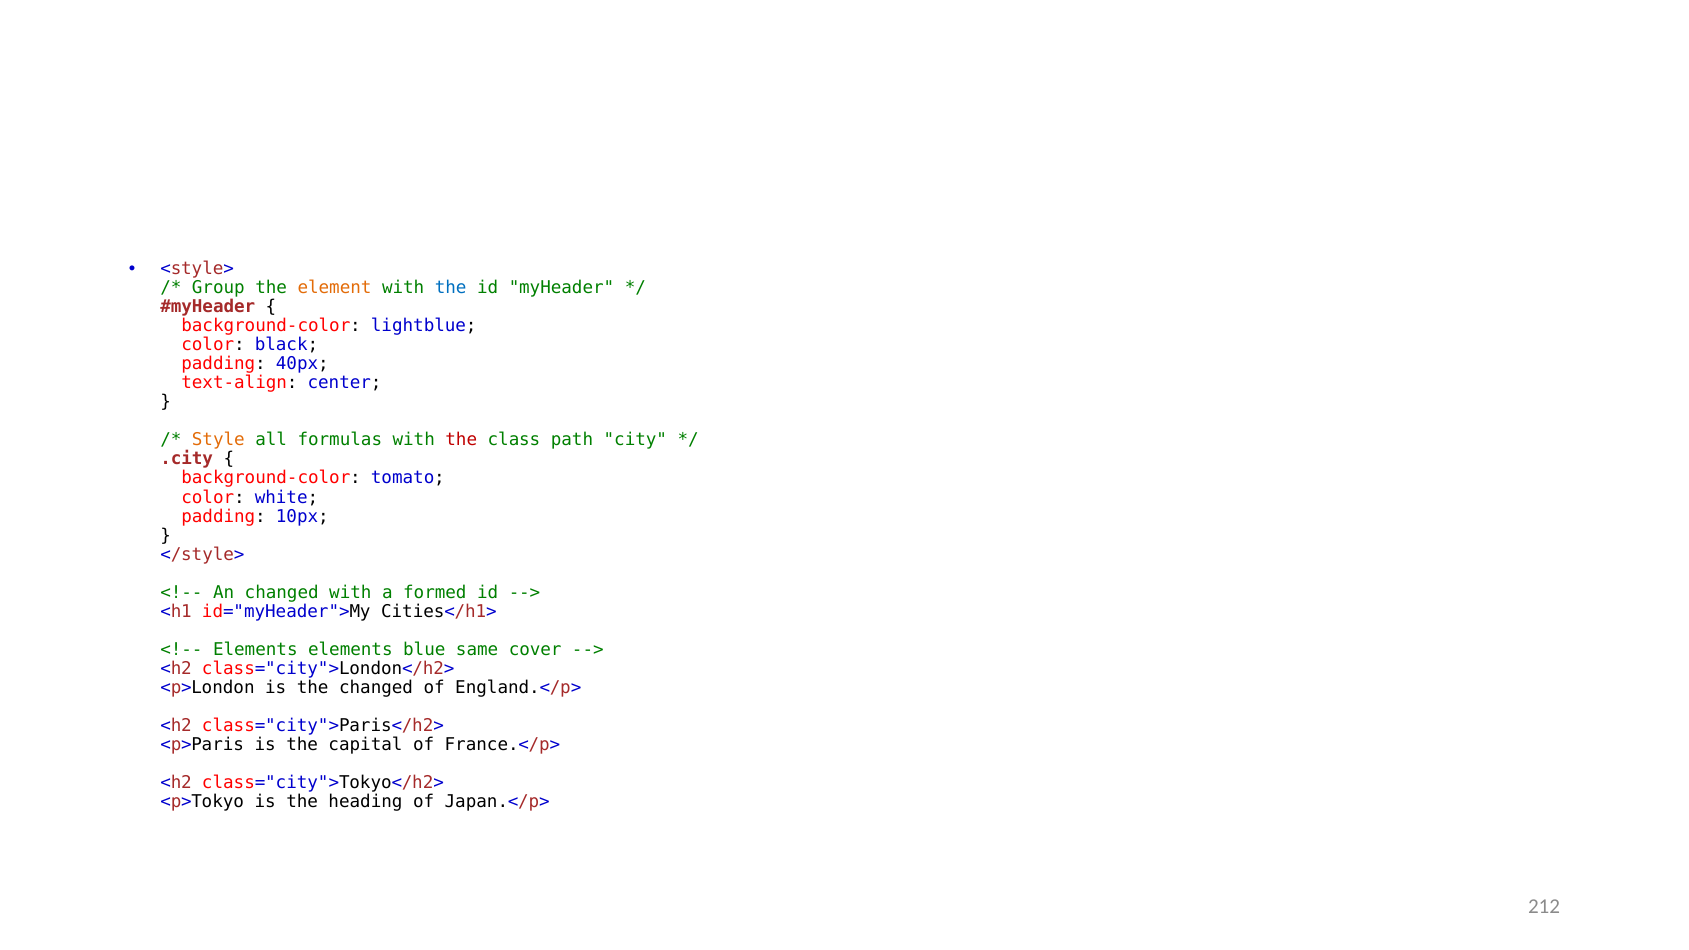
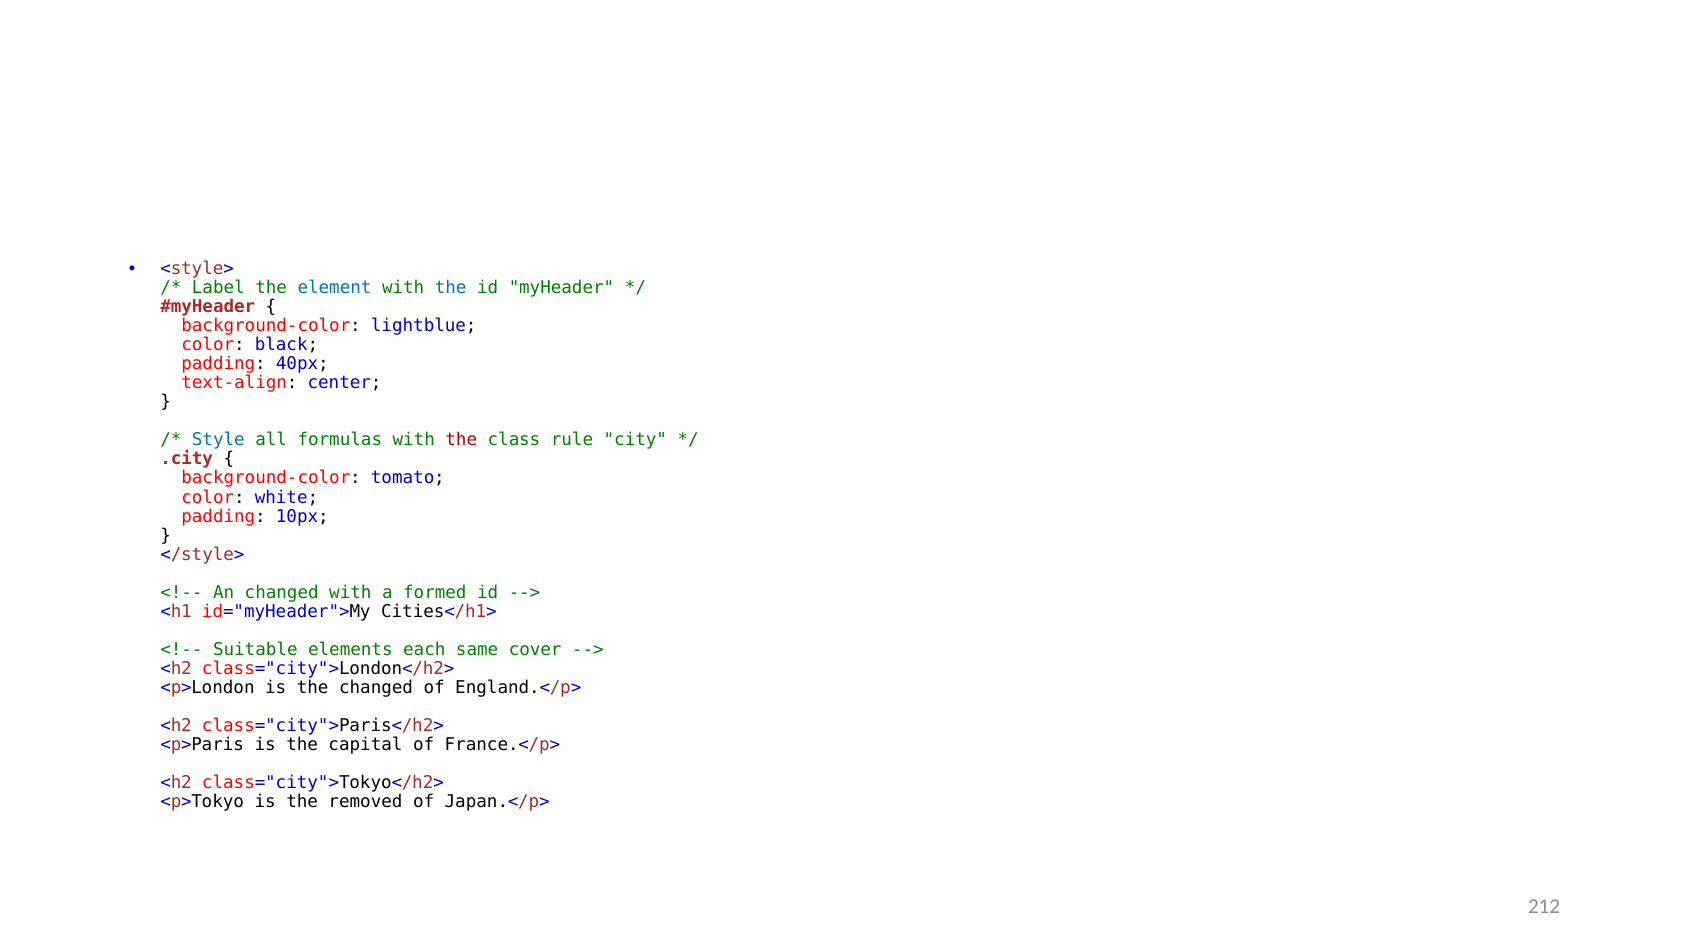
Group: Group -> Label (218, 288)
element colour: orange -> blue (335, 288)
Style colour: orange -> blue (218, 440)
path: path -> rule (572, 440)
Elements: Elements -> Suitable (255, 650)
blue: blue -> each (424, 650)
heading: heading -> removed (365, 802)
